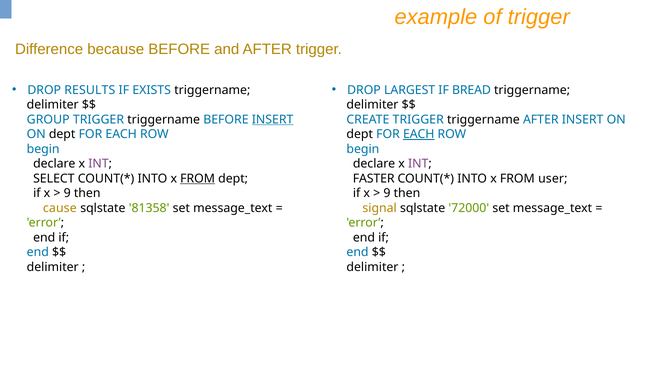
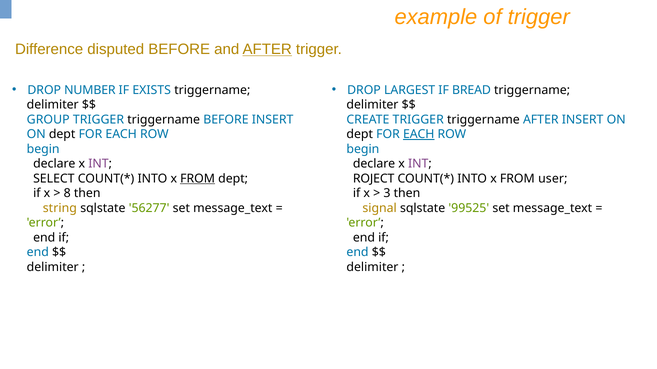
because: because -> disputed (116, 49)
AFTER underline: none -> present (267, 49)
RESULTS: RESULTS -> NUMBER (90, 90)
INSERT underline: present -> none (273, 120)
FASTER: FASTER -> ROJECT (374, 179)
9: 9 -> 8 (67, 194)
9: 9 -> 3 (387, 194)
cause: cause -> string (60, 208)
81358: 81358 -> 56277 (149, 208)
72000: 72000 -> 99525 (469, 208)
